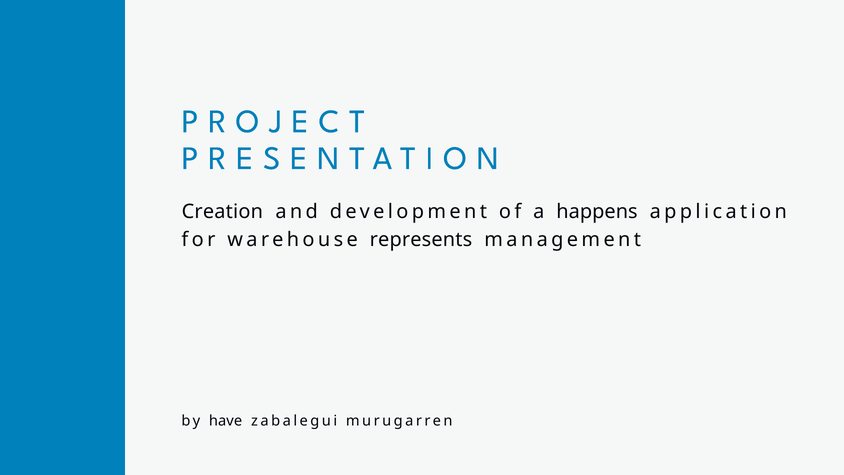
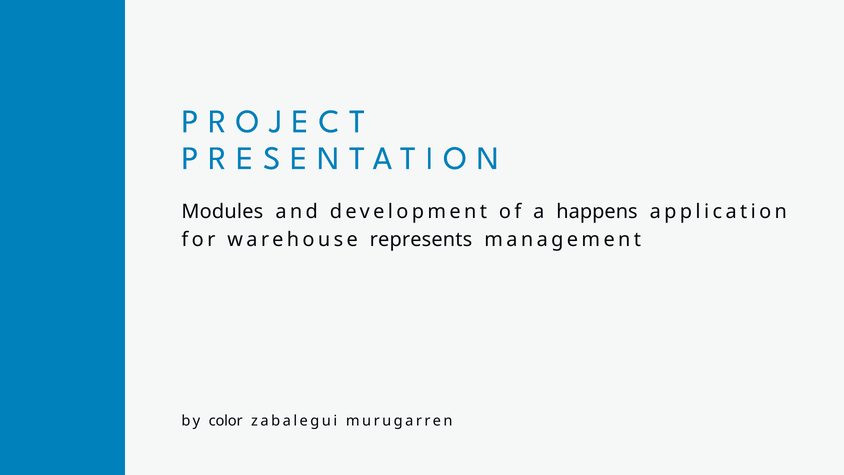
Creation: Creation -> Modules (222, 212)
have: have -> color (226, 421)
